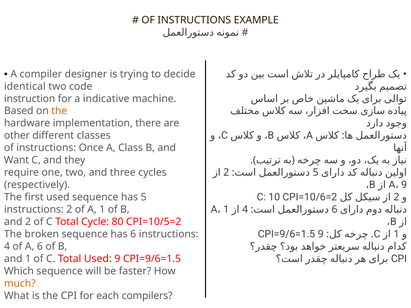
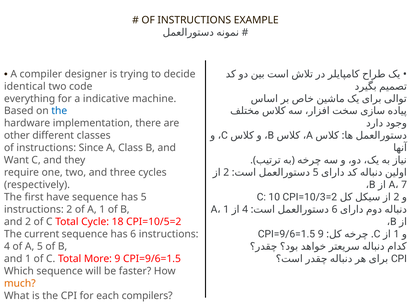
instruction: instruction -> everything (30, 99)
the colour: orange -> blue (59, 111)
Once: Once -> Since (91, 148)
9: 9 -> 7 (404, 185)
CPI=10/6=2: CPI=10/6=2 -> CPI=10/3=2 (310, 197)
first used: used -> have (58, 197)
80: 80 -> 18 (118, 222)
broken: broken -> current (42, 234)
A 6: 6 -> 5 (40, 247)
Total Used: Used -> More (98, 259)
